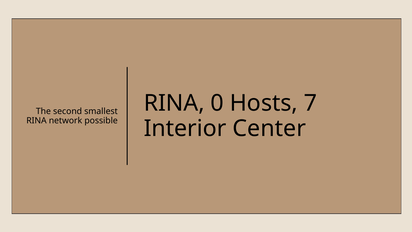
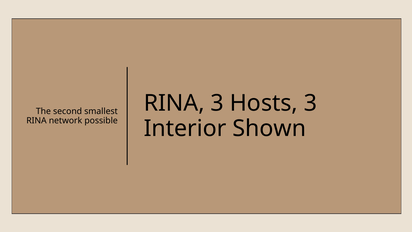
RINA 0: 0 -> 3 (217, 103)
Hosts 7: 7 -> 3 (310, 103)
Center: Center -> Shown (269, 128)
